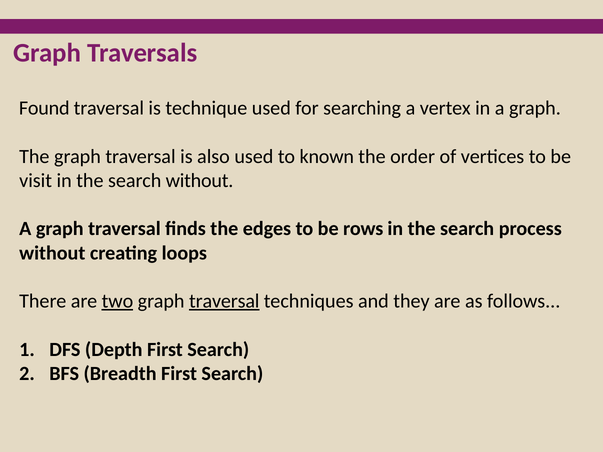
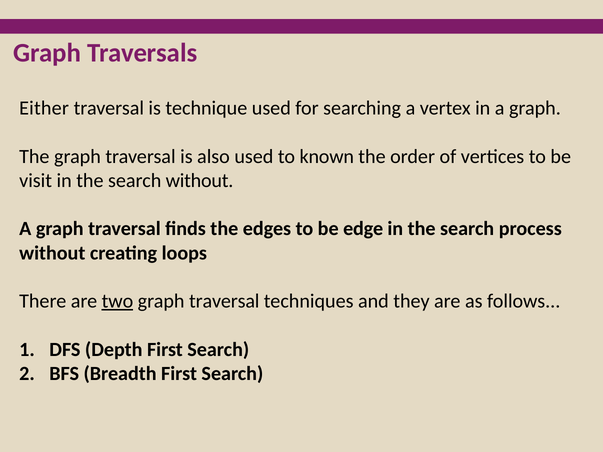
Found: Found -> Either (44, 108)
rows: rows -> edge (363, 229)
traversal underline: present -> none (224, 301)
